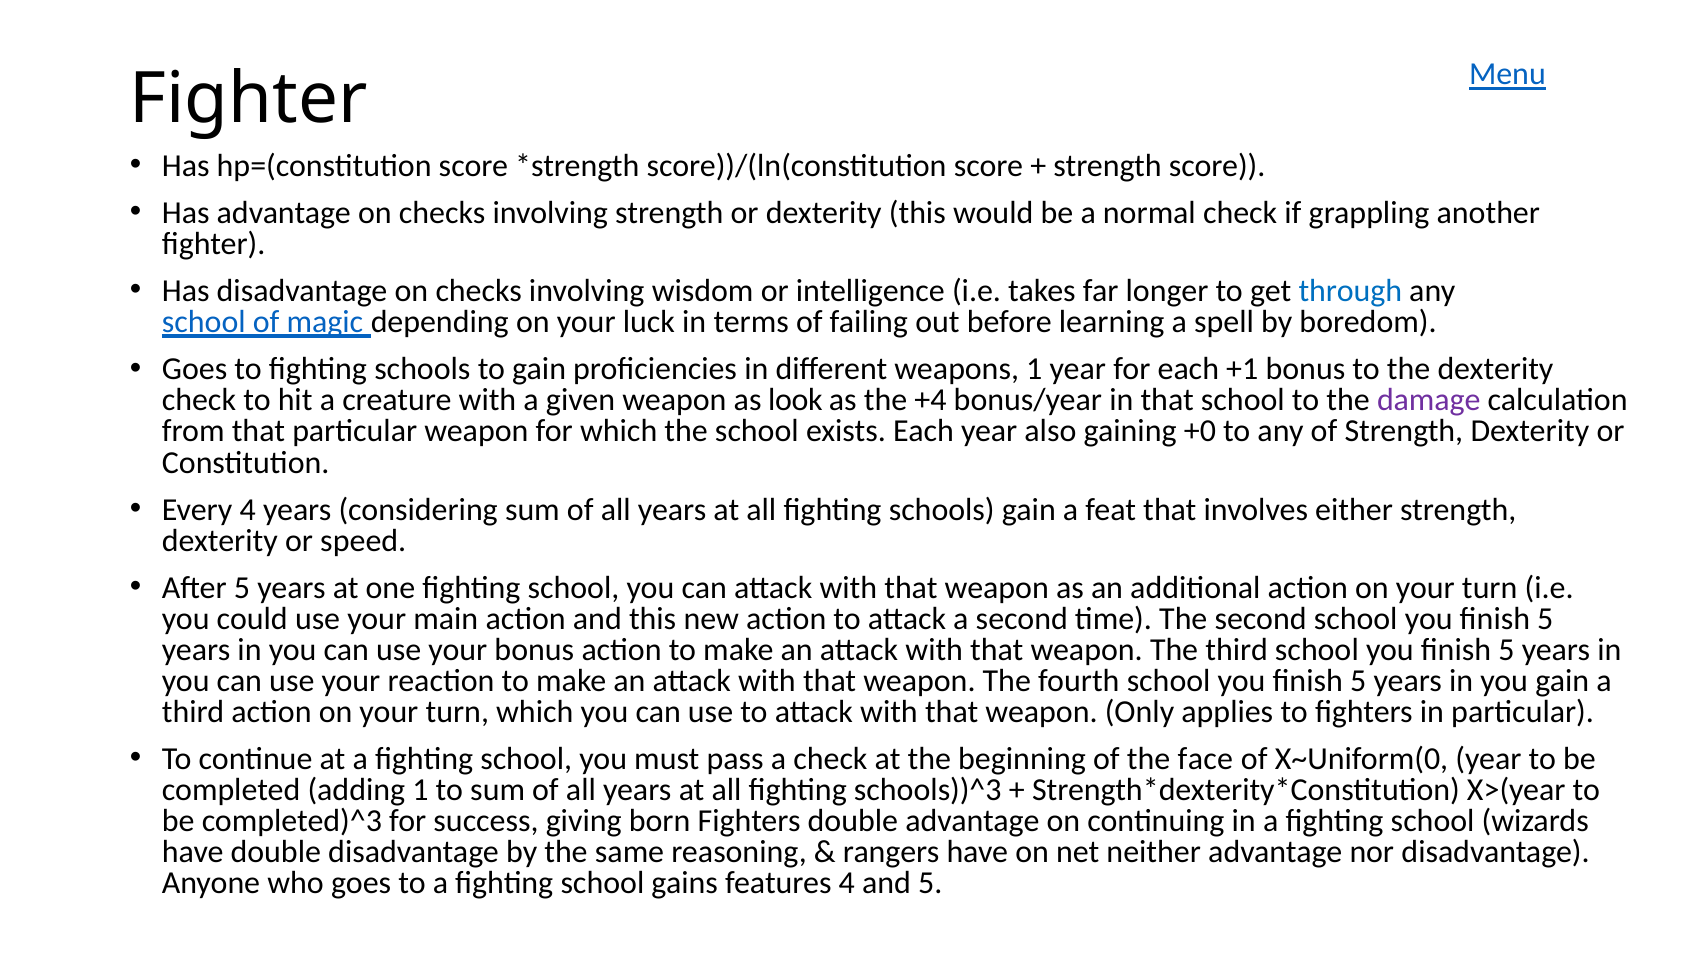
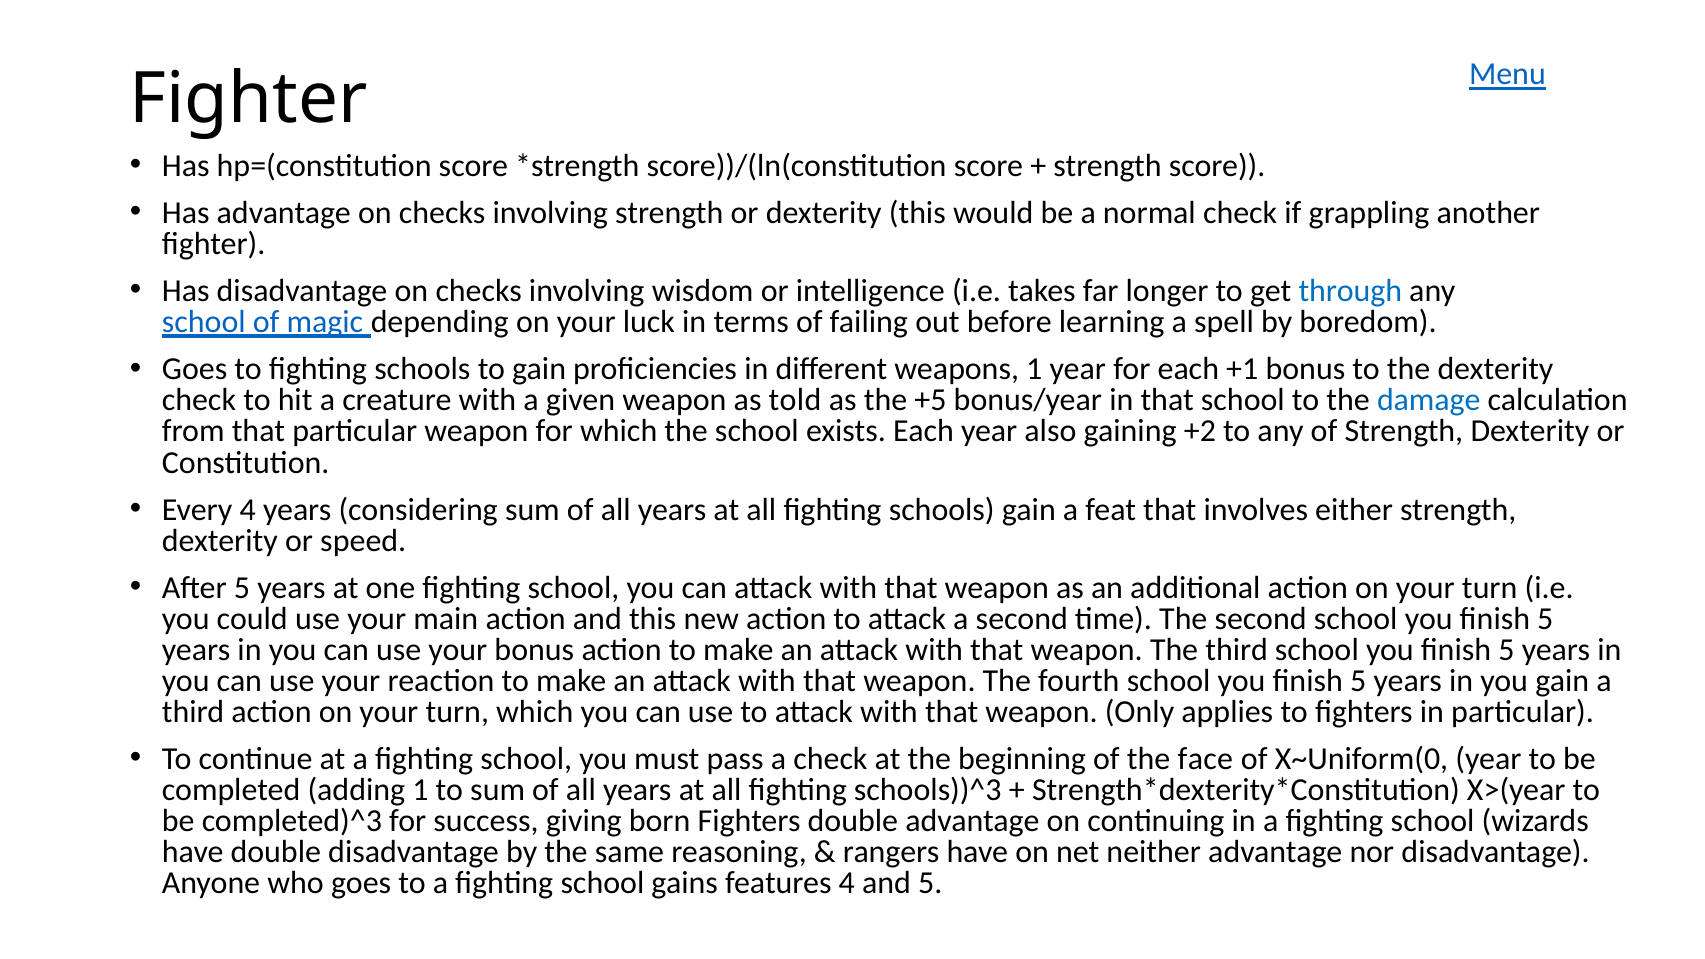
look: look -> told (795, 400)
+4: +4 -> +5 (930, 400)
damage colour: purple -> blue (1429, 400)
+0: +0 -> +2 (1200, 431)
